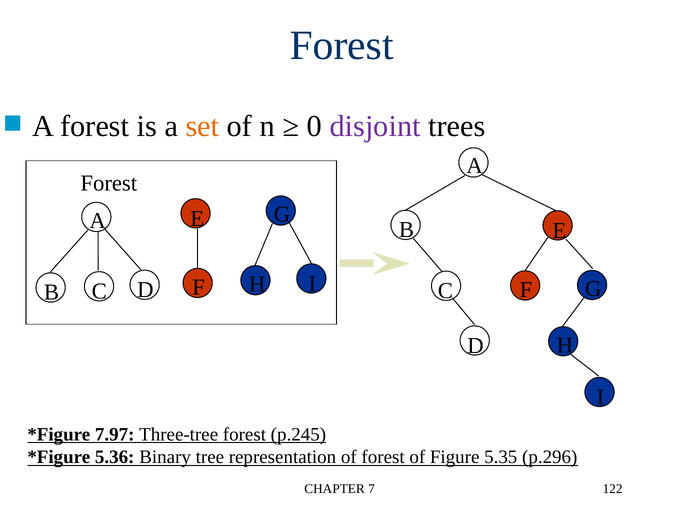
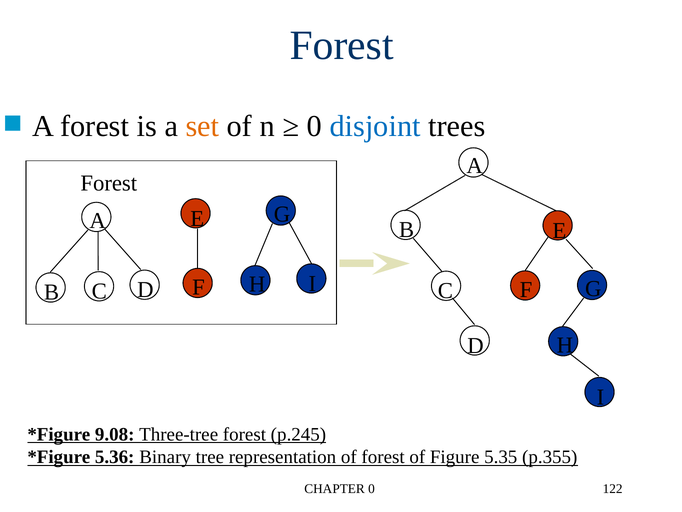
disjoint colour: purple -> blue (375, 126)
7.97: 7.97 -> 9.08 (115, 434)
p.296: p.296 -> p.355 (550, 457)
CHAPTER 7: 7 -> 0 (371, 488)
